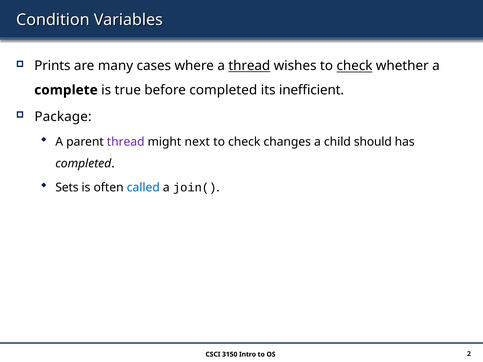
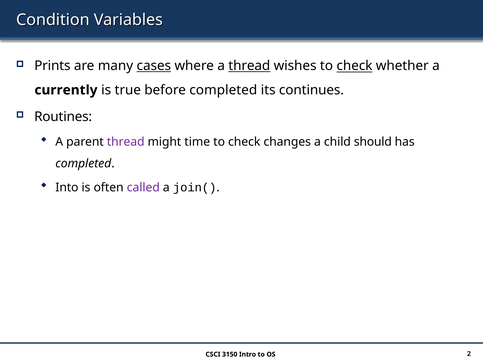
cases underline: none -> present (154, 66)
complete: complete -> currently (66, 90)
inefficient: inefficient -> continues (311, 90)
Package: Package -> Routines (63, 117)
next: next -> time (197, 142)
Sets: Sets -> Into (67, 188)
called colour: blue -> purple (143, 188)
